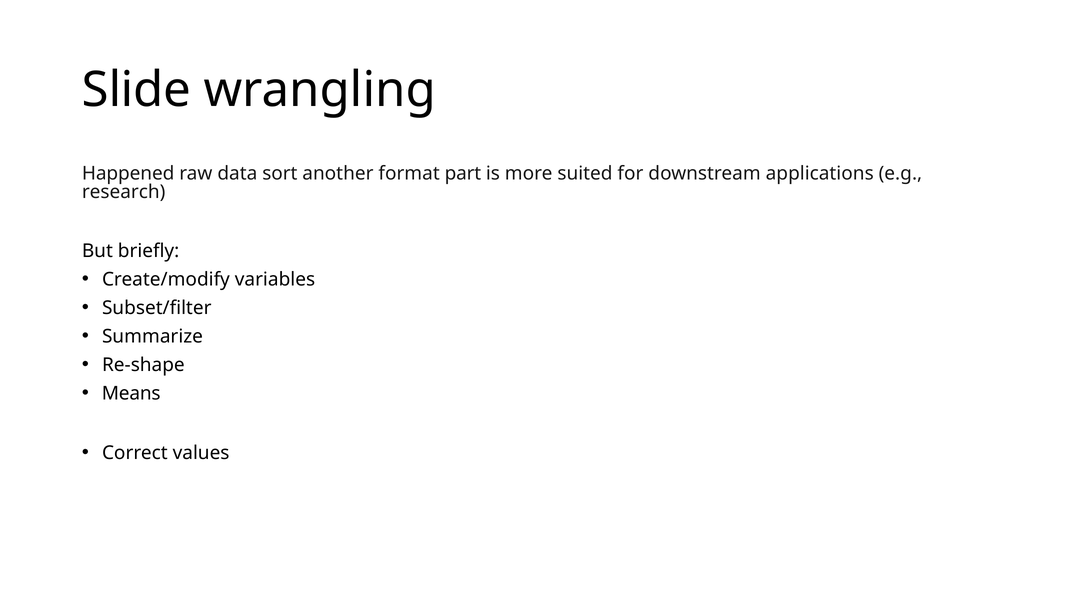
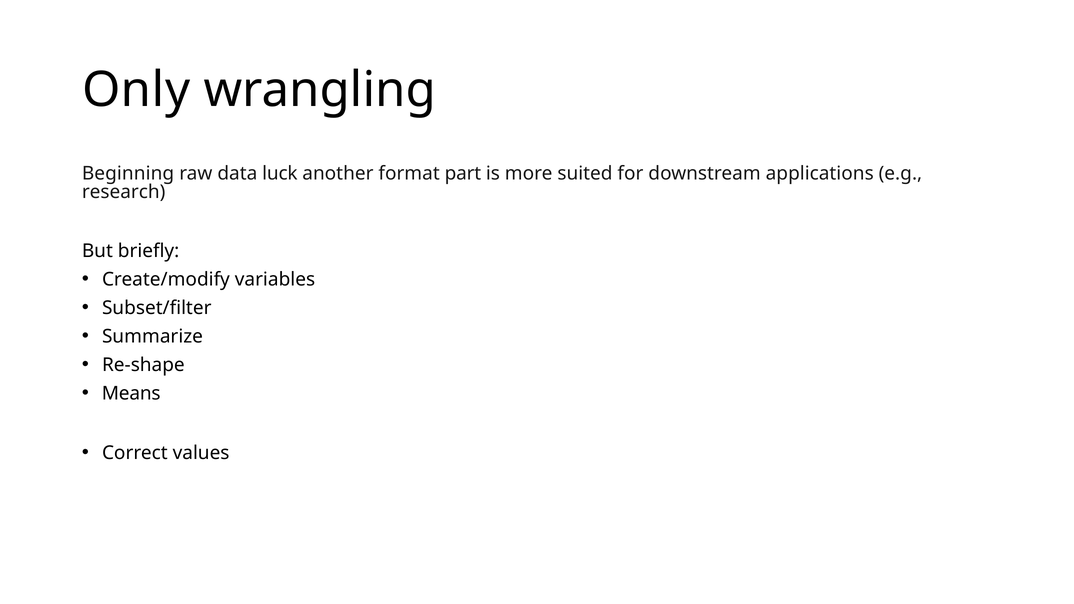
Slide: Slide -> Only (136, 90)
Happened: Happened -> Beginning (128, 173)
sort: sort -> luck (280, 173)
